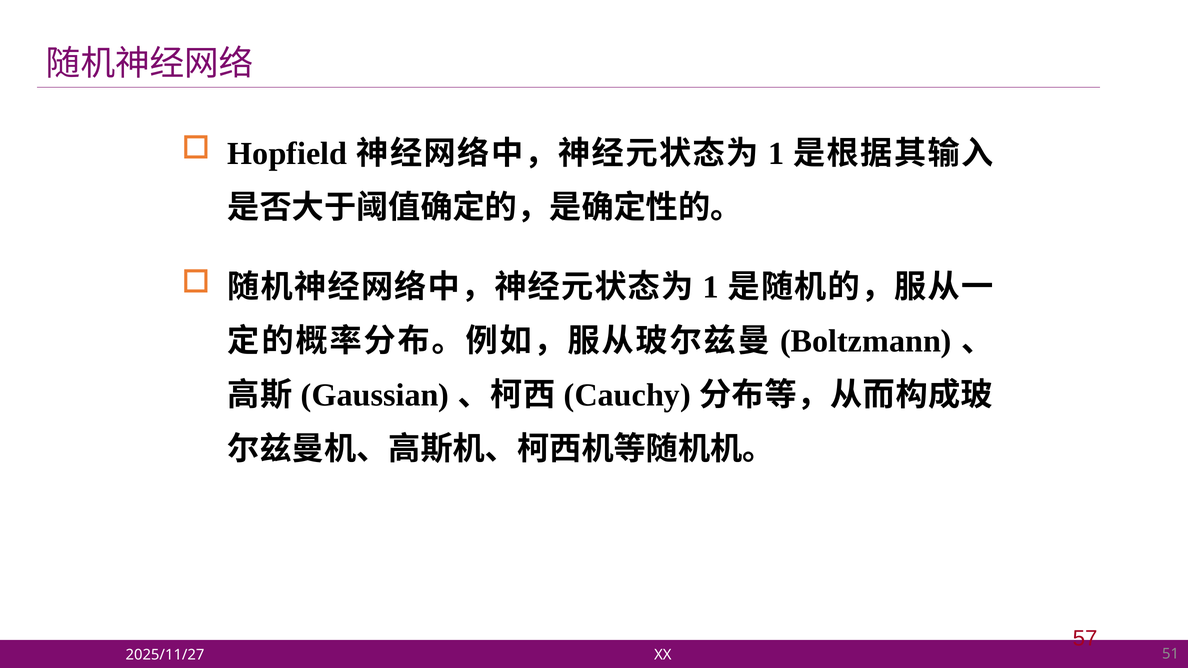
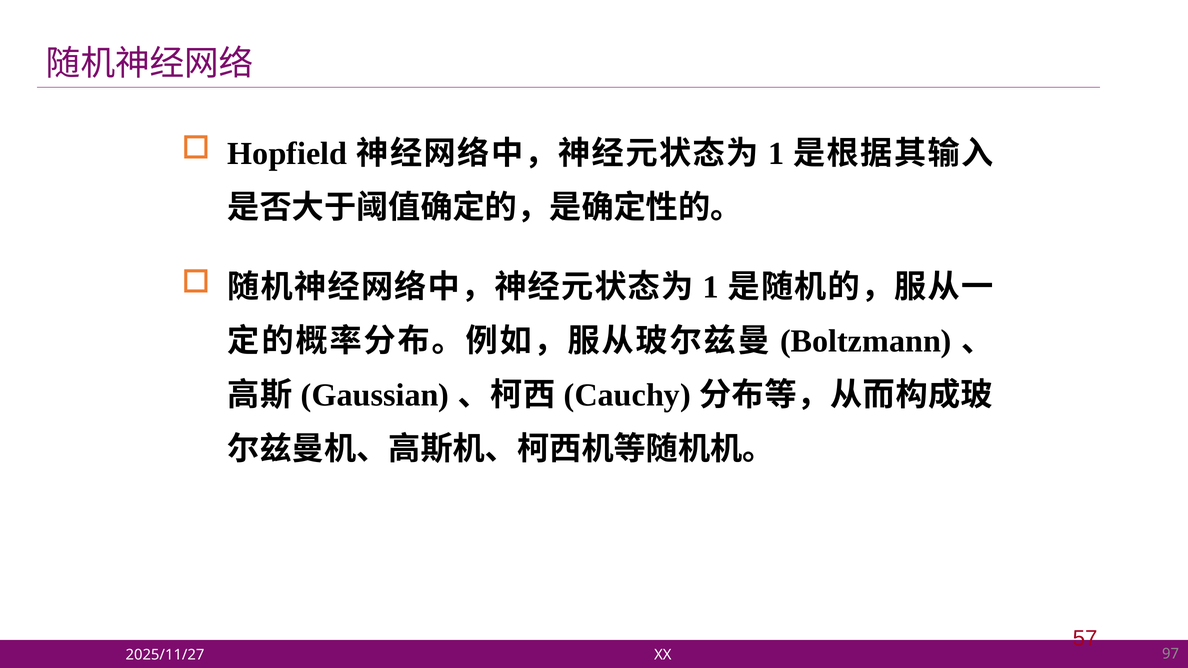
51: 51 -> 97 (1171, 654)
